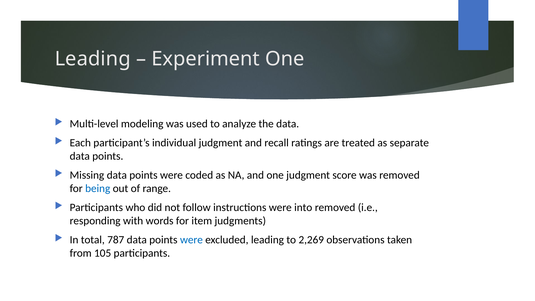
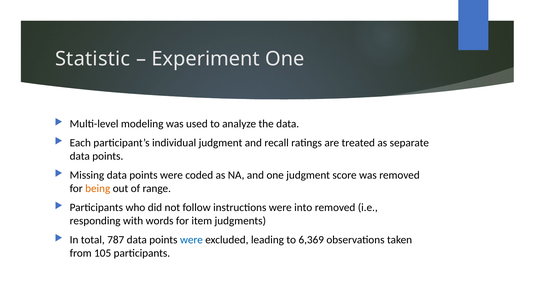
Leading: Leading -> Statistic (93, 59)
being colour: blue -> orange (98, 188)
2,269: 2,269 -> 6,369 (311, 240)
